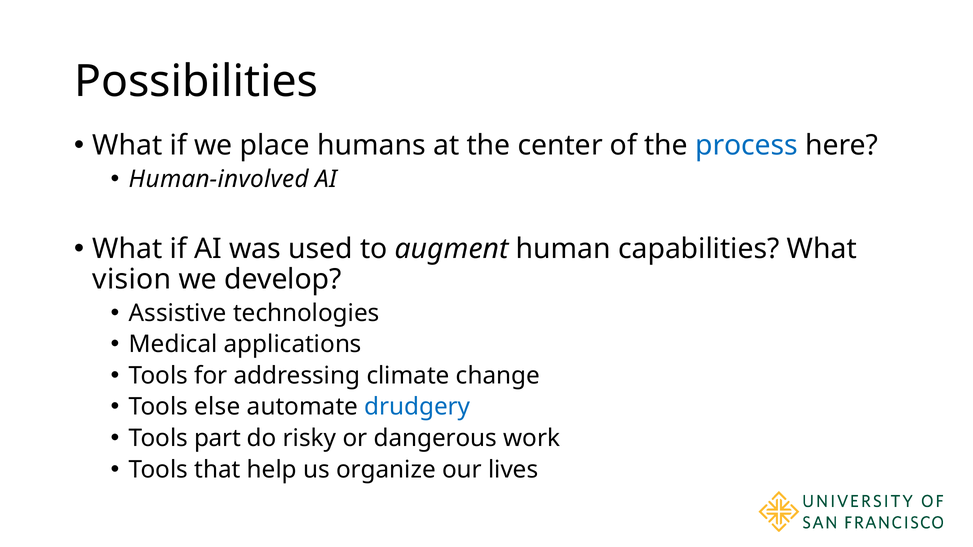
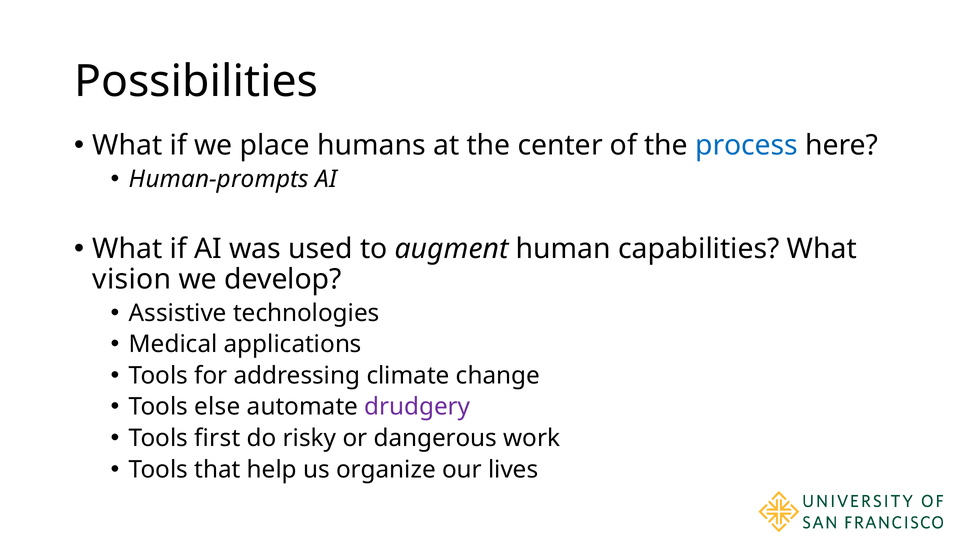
Human-involved: Human-involved -> Human-prompts (219, 179)
drudgery colour: blue -> purple (417, 407)
part: part -> first (217, 438)
